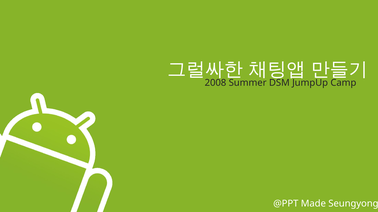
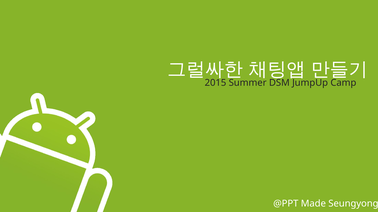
2008: 2008 -> 2015 (215, 83)
